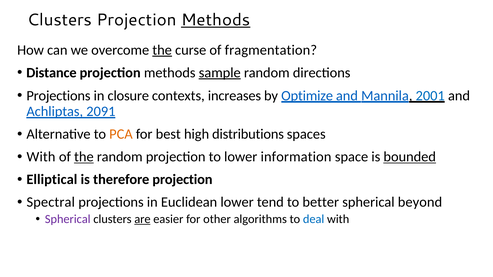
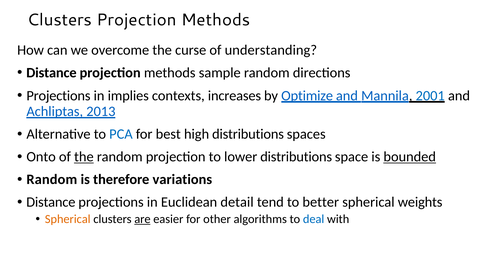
Methods underline: present -> none (216, 20)
the underline: present -> none (162, 50)
fragmentation: fragmentation -> understanding (271, 50)
sample underline: present -> none (220, 73)
closure: closure -> implies (128, 96)
2091: 2091 -> 2013 (101, 112)
PCA colour: orange -> blue (121, 134)
With: With -> Onto (41, 157)
lower information: information -> distributions (296, 157)
Elliptical: Elliptical -> Random (52, 180)
therefore projection: projection -> variations (182, 180)
Spectral: Spectral -> Distance (51, 202)
Euclidean lower: lower -> detail (237, 202)
beyond: beyond -> weights (420, 202)
Spherical colour: purple -> orange (68, 219)
